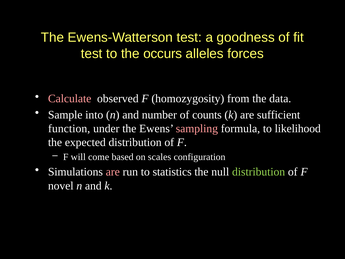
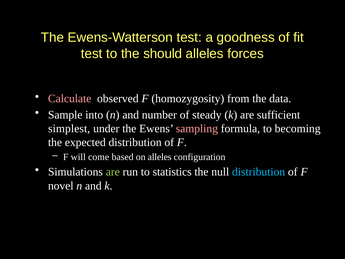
occurs: occurs -> should (163, 54)
counts: counts -> steady (207, 115)
function: function -> simplest (69, 128)
likelihood: likelihood -> becoming (298, 128)
on scales: scales -> alleles (160, 157)
are colour: pink -> light green (113, 172)
distribution colour: light green -> light blue (259, 172)
